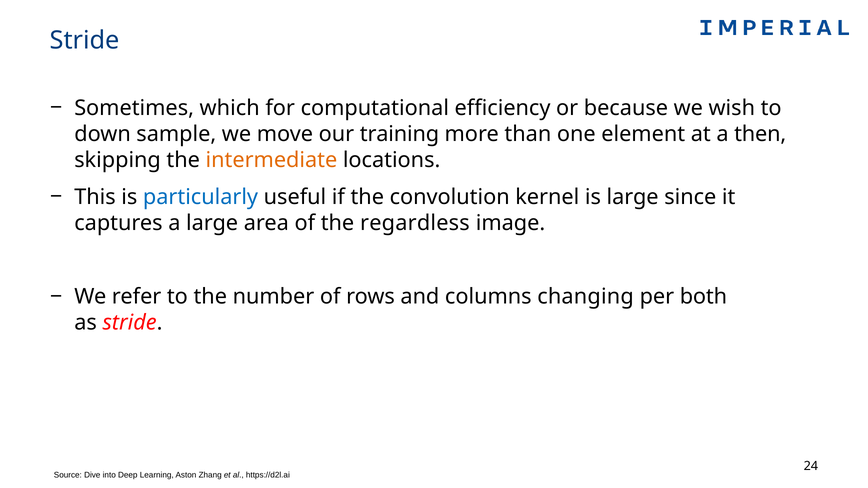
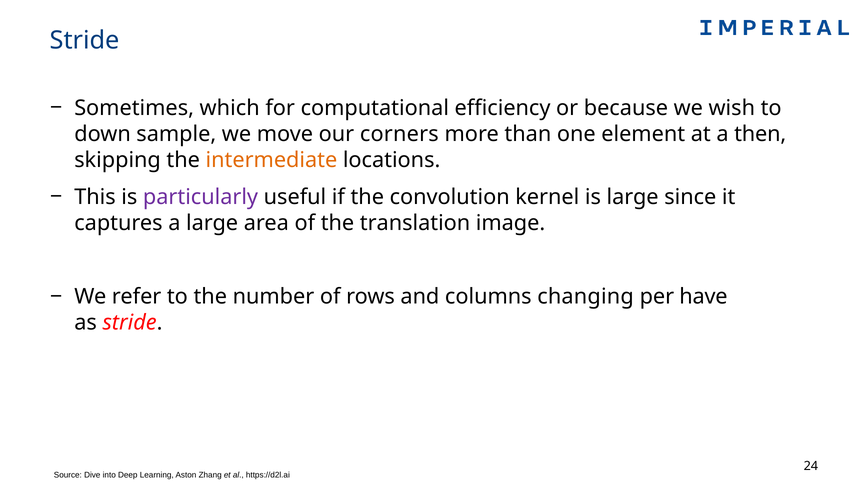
training: training -> corners (399, 134)
particularly colour: blue -> purple (201, 197)
regardless: regardless -> translation (415, 223)
both: both -> have (703, 297)
